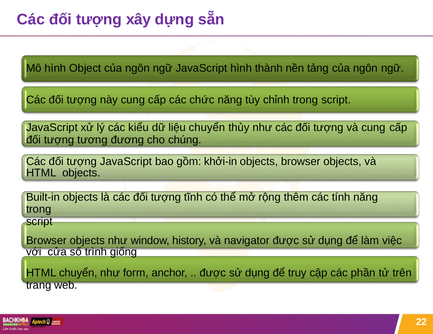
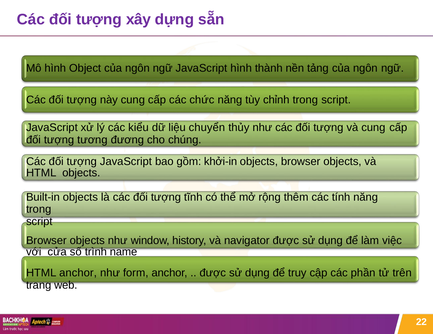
giống: giống -> name (124, 252)
HTML chuyển: chuyển -> anchor (78, 273)
